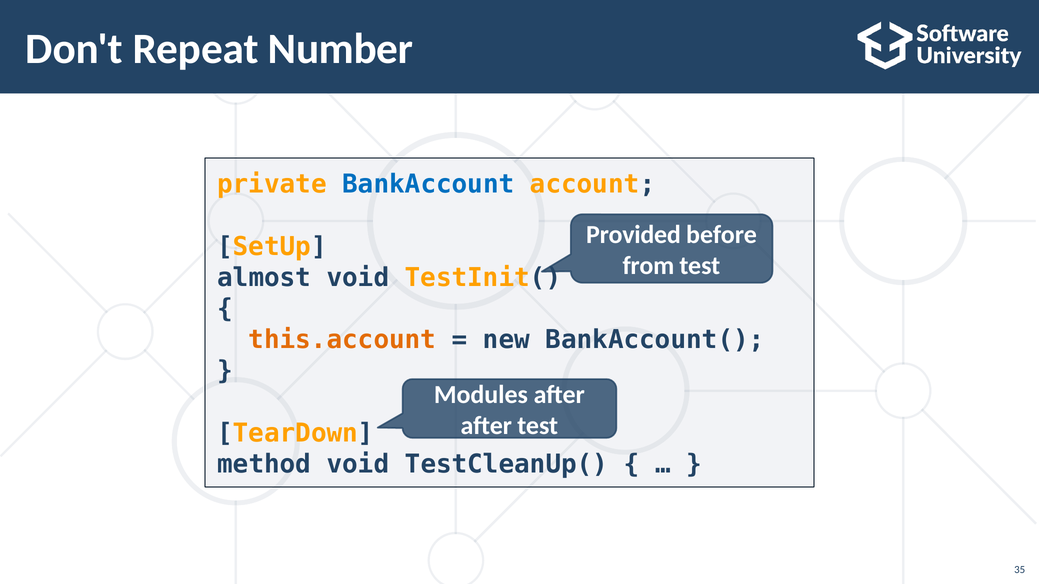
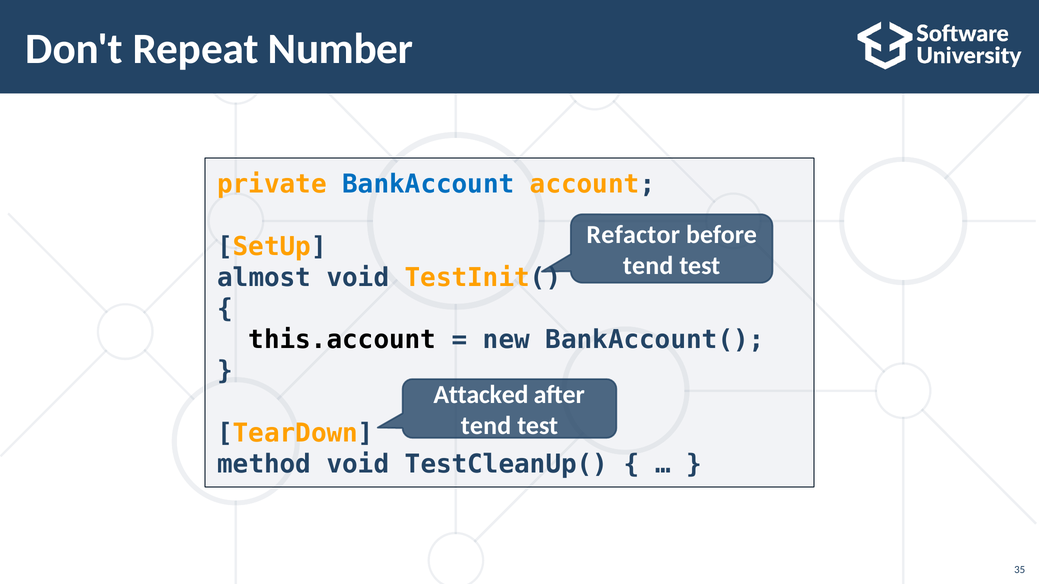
Provided: Provided -> Refactor (633, 235)
from: from -> tend (648, 266)
this.account colour: orange -> black (342, 340)
Modules: Modules -> Attacked (481, 395)
after: after -> tend (486, 426)
